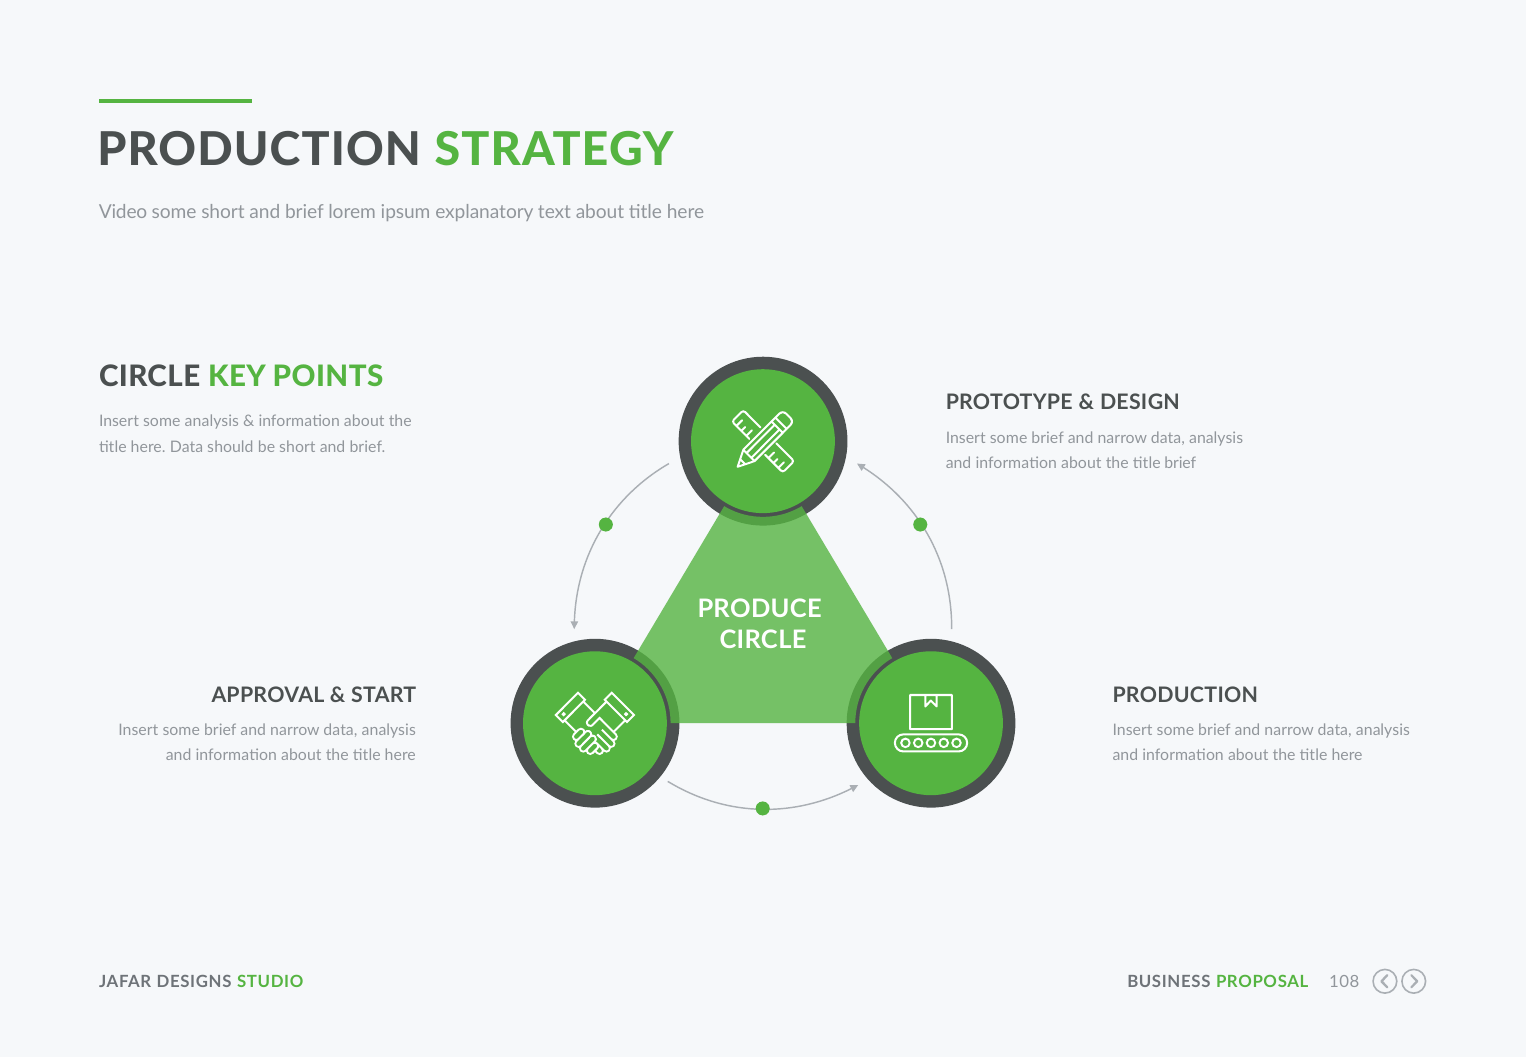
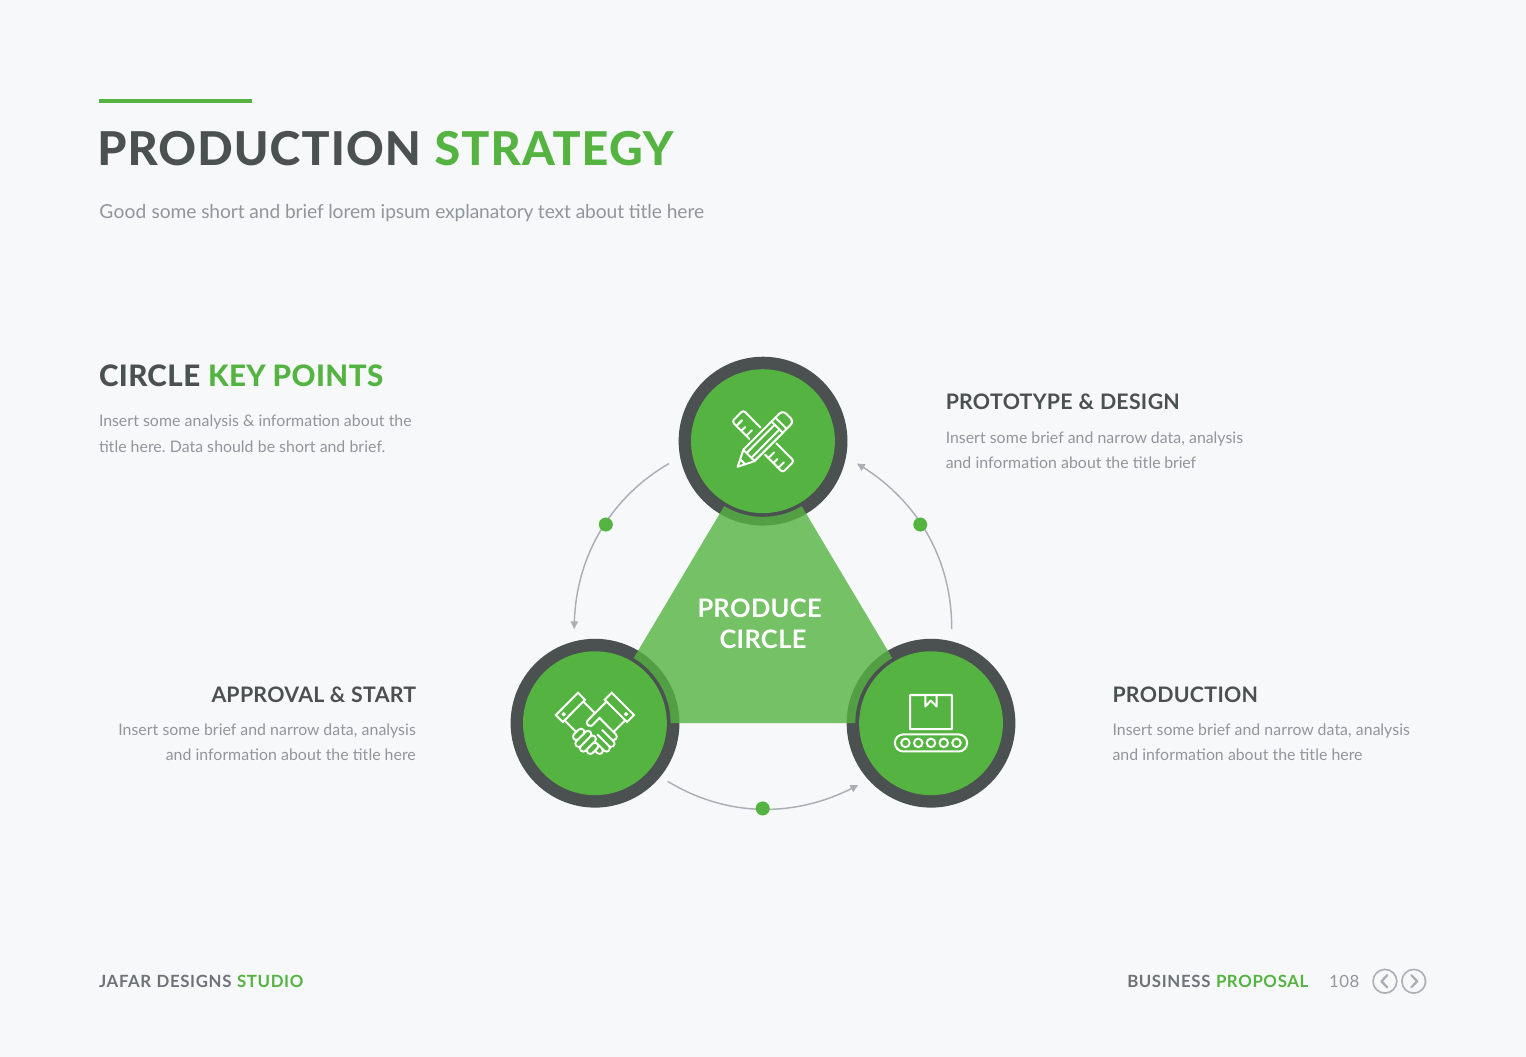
Video: Video -> Good (123, 212)
